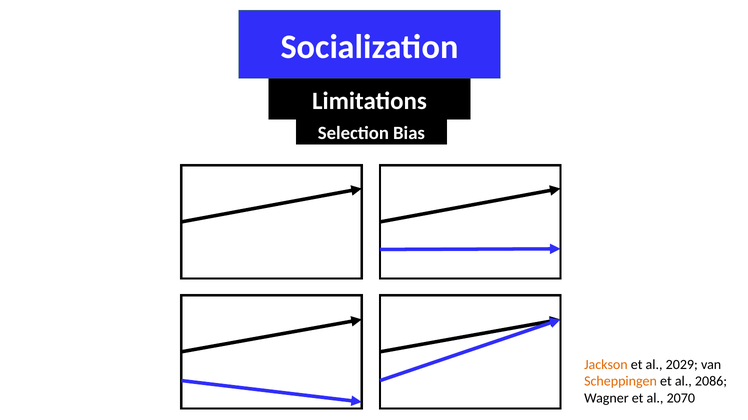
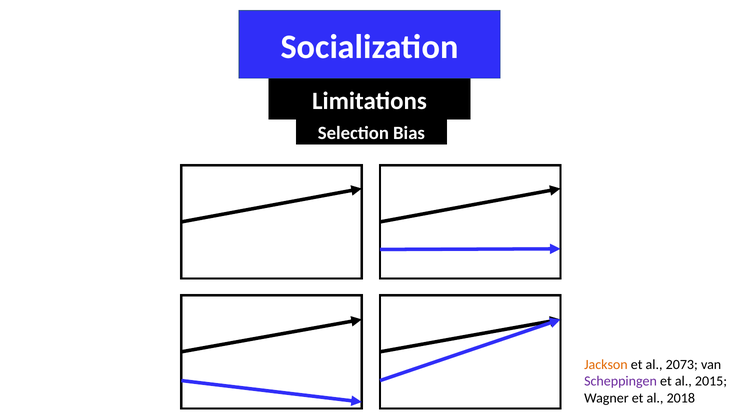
2029: 2029 -> 2073 (682, 365)
Scheppingen colour: orange -> purple (621, 382)
2086: 2086 -> 2015 (711, 382)
2070: 2070 -> 2018 (681, 399)
